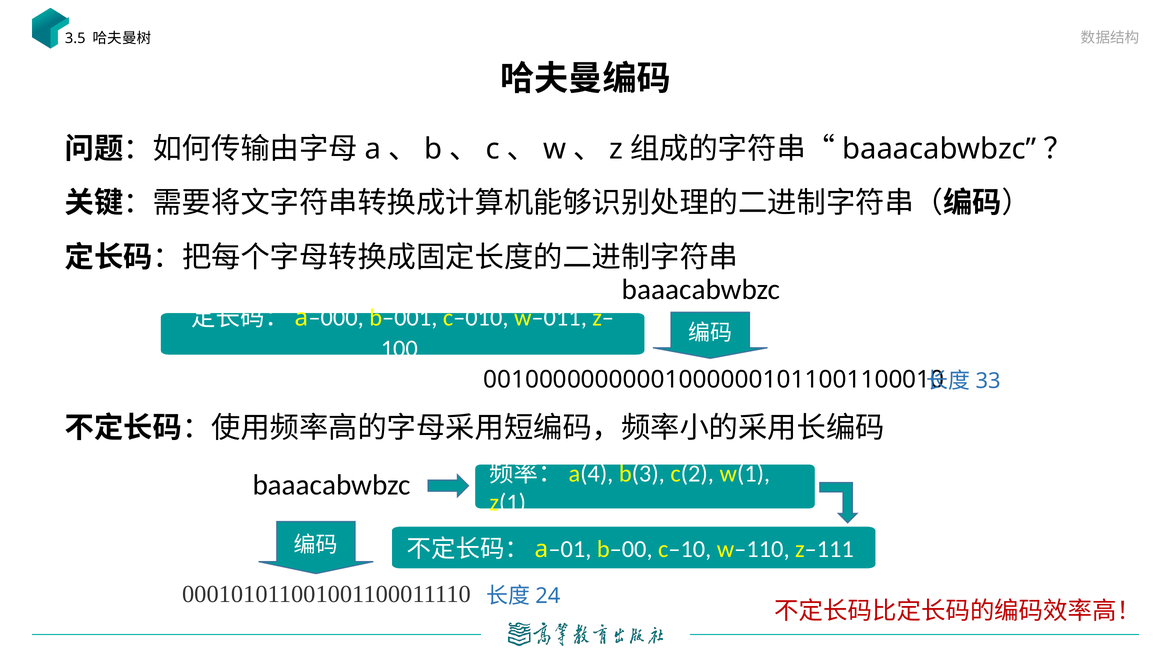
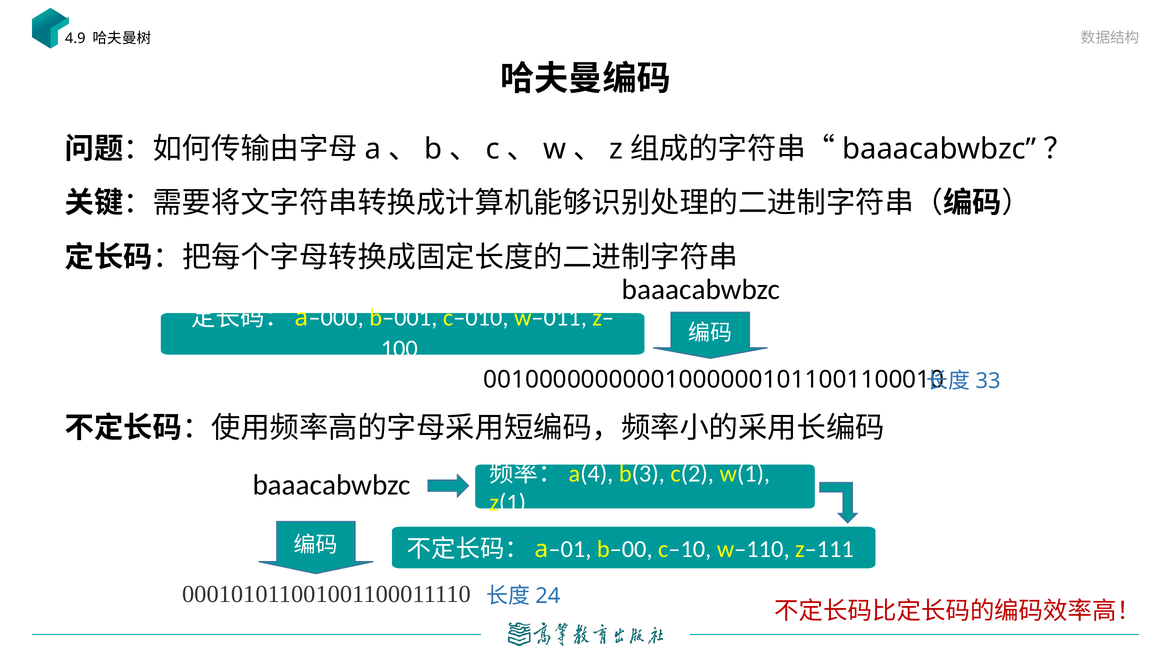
3.5: 3.5 -> 4.9 (75, 38)
